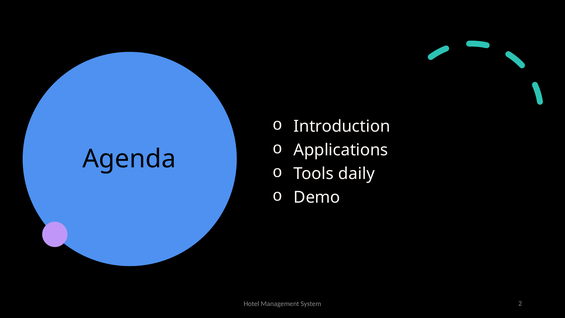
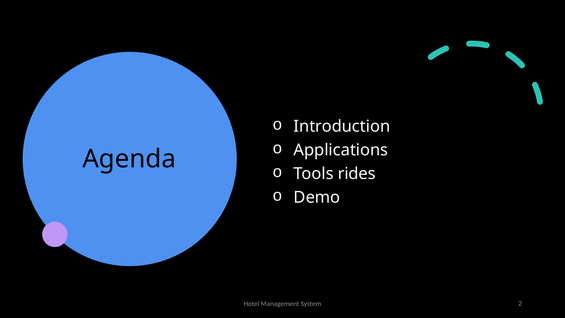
daily: daily -> rides (357, 174)
